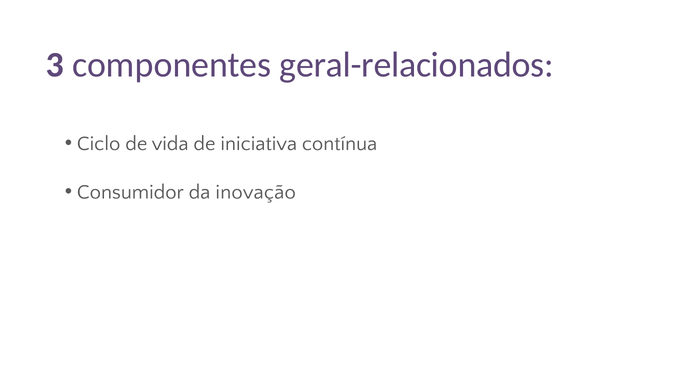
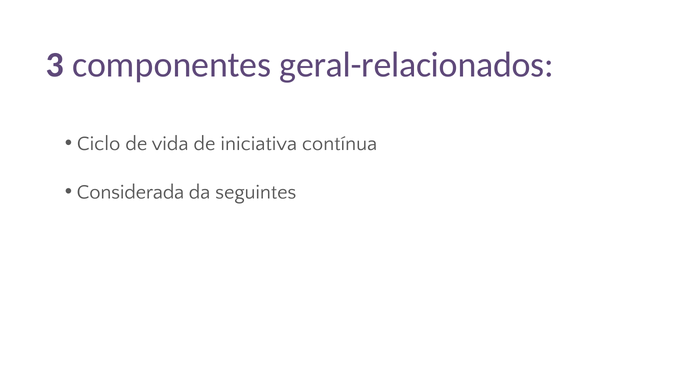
Consumidor: Consumidor -> Considerada (130, 192)
inovação: inovação -> seguintes (256, 192)
